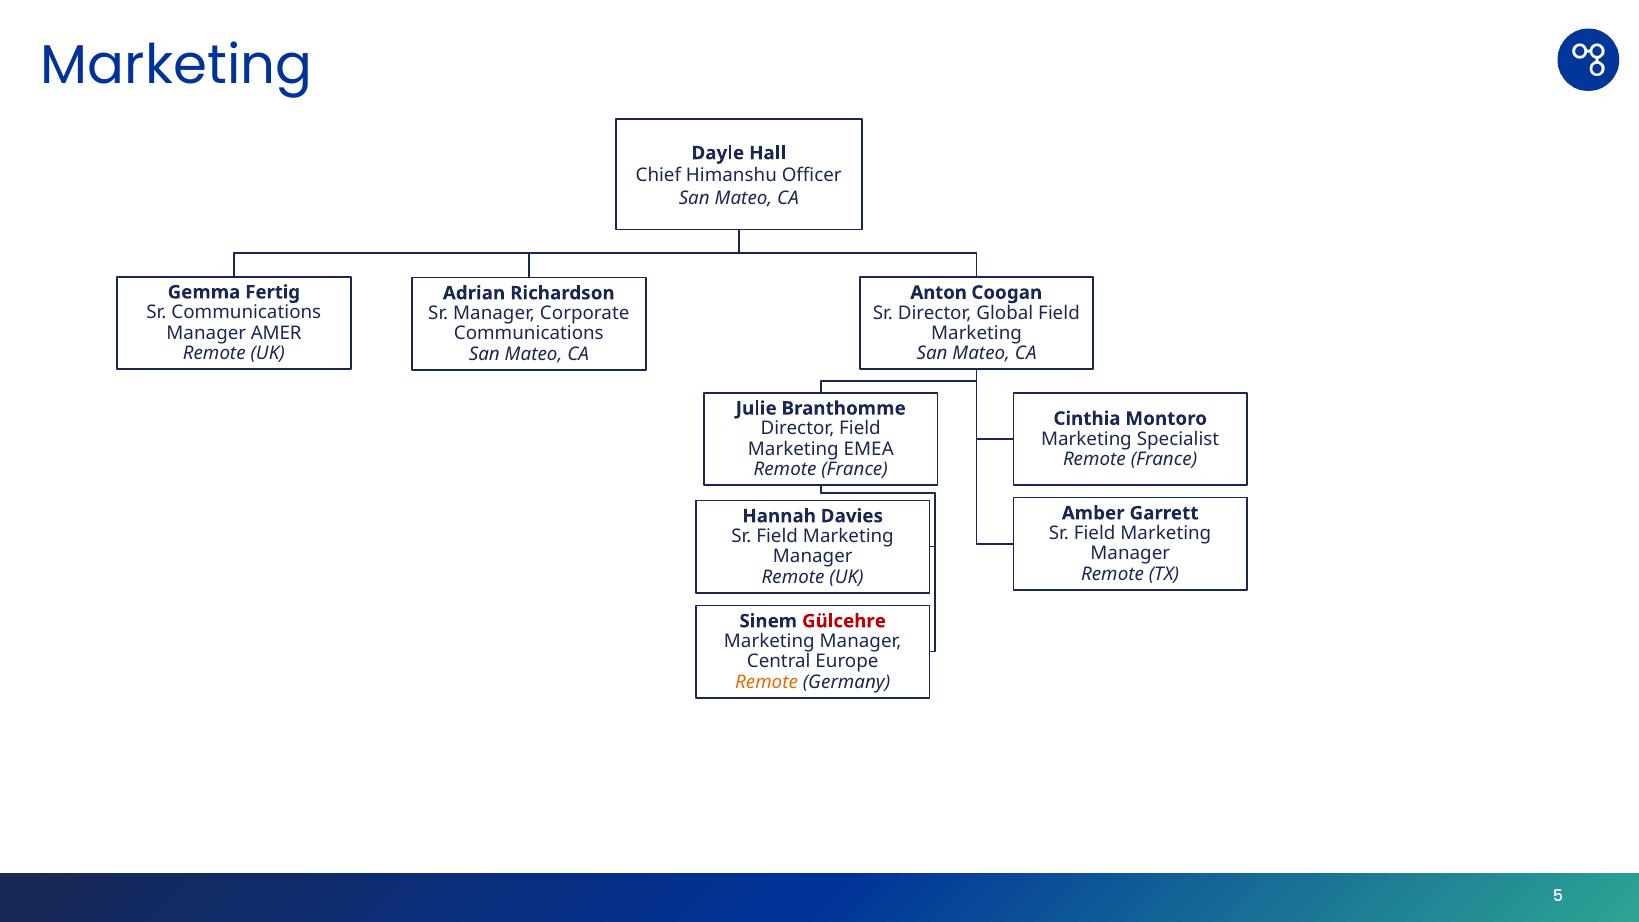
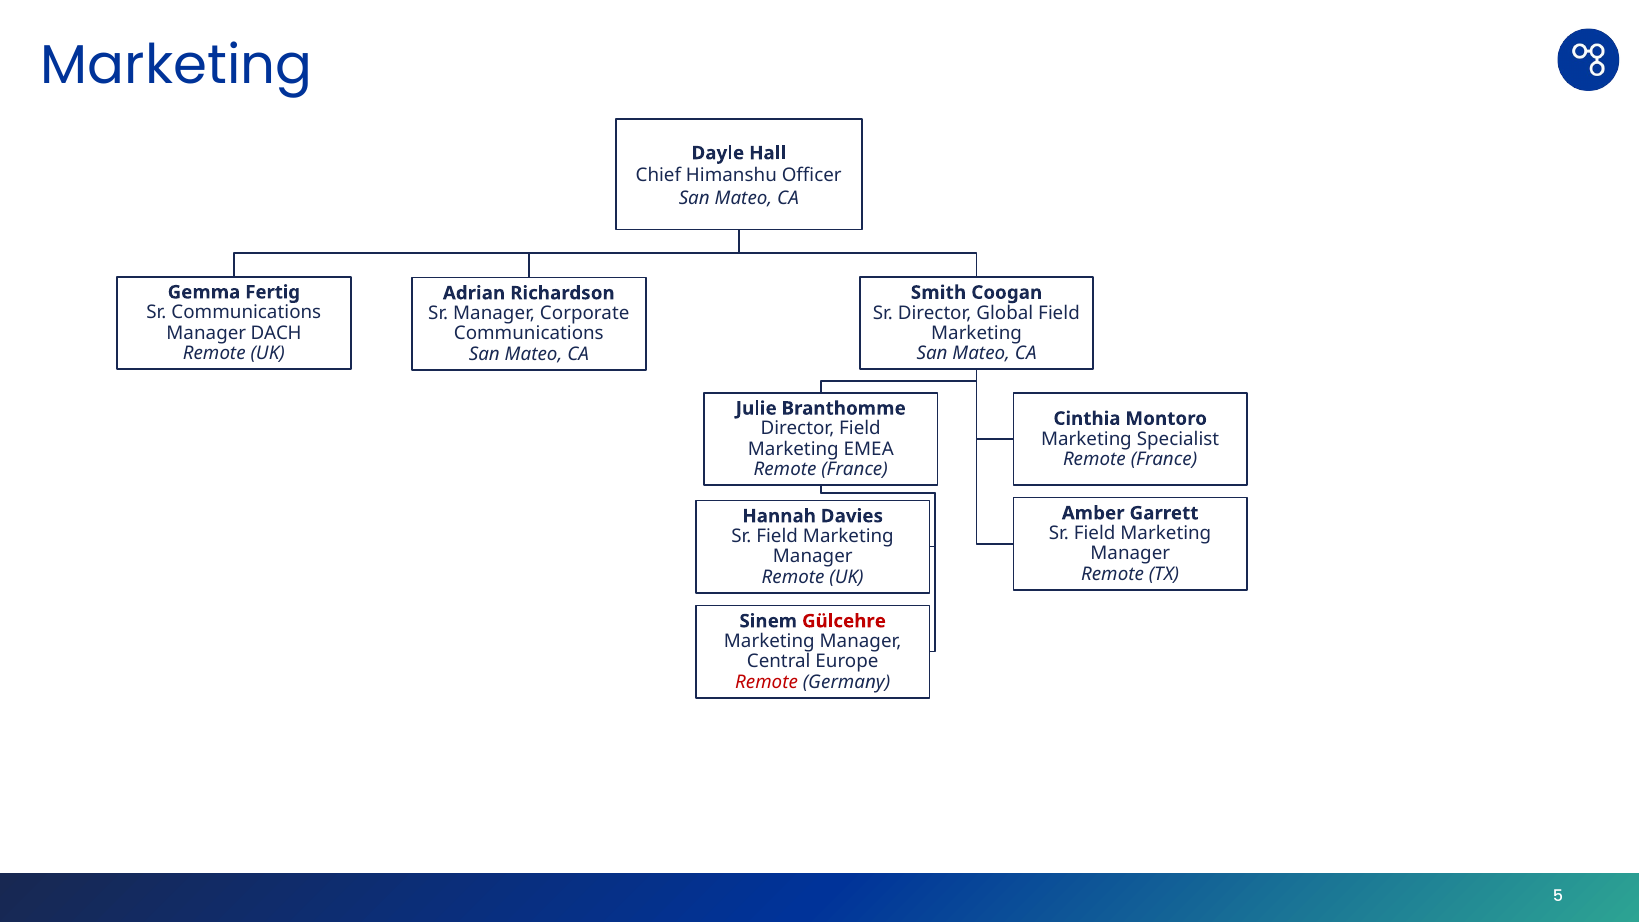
Anton: Anton -> Smith (938, 293)
AMER: AMER -> DACH (276, 333)
Remote colour: orange -> red (767, 682)
